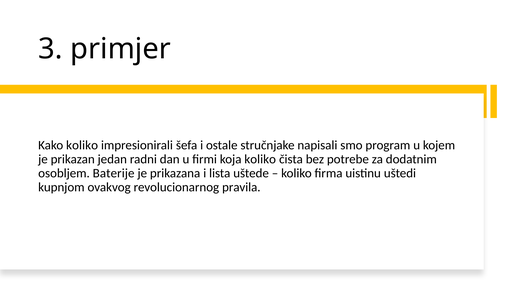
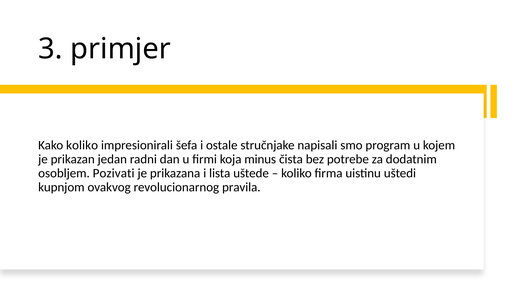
koja koliko: koliko -> minus (260, 160)
Baterije: Baterije -> Pozivati (114, 174)
